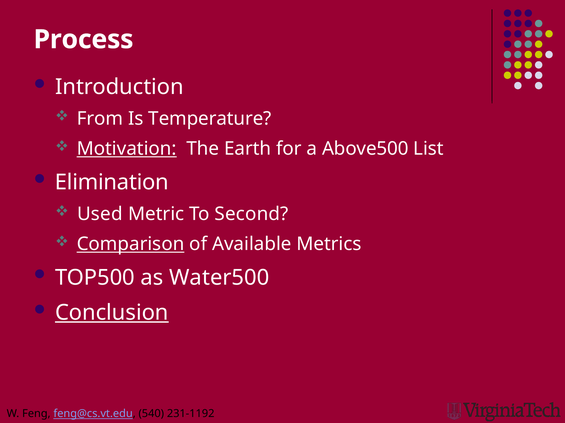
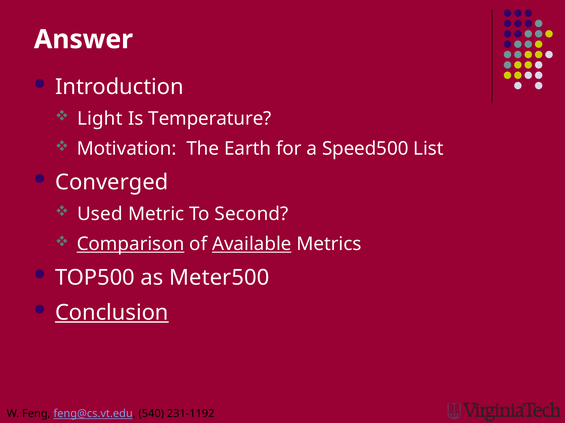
Process: Process -> Answer (83, 40)
From: From -> Light (100, 119)
Motivation underline: present -> none (127, 149)
Above500: Above500 -> Speed500 (365, 149)
Elimination: Elimination -> Converged (112, 183)
Available underline: none -> present (252, 244)
Water500: Water500 -> Meter500 (219, 278)
